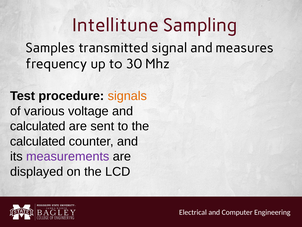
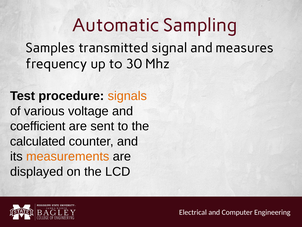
Intellitune: Intellitune -> Automatic (116, 25)
calculated: calculated -> coefficient (38, 126)
measurements colour: purple -> orange (68, 156)
